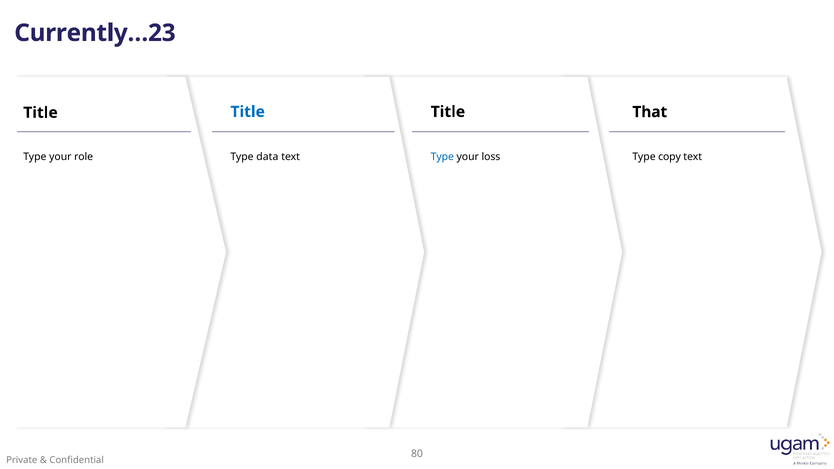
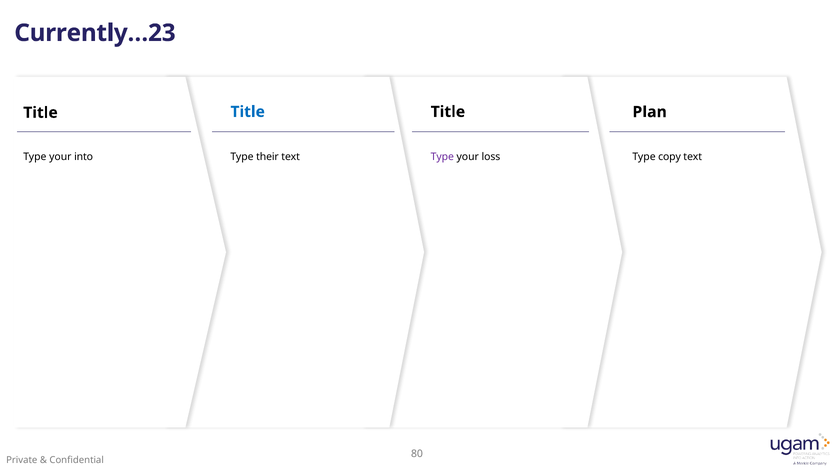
That: That -> Plan (650, 112)
role: role -> into (84, 157)
data: data -> their (267, 157)
Type colour: blue -> purple (442, 157)
